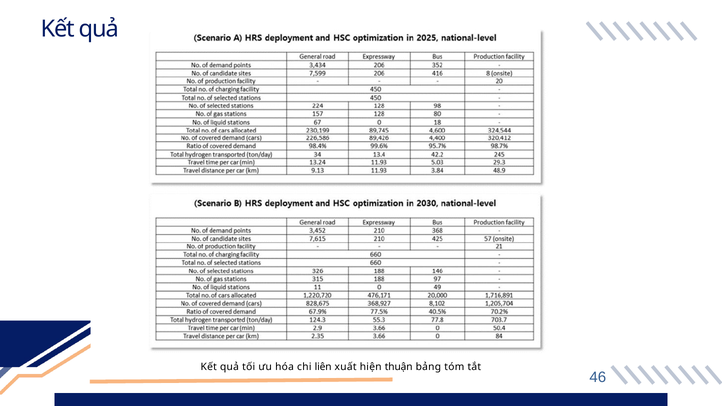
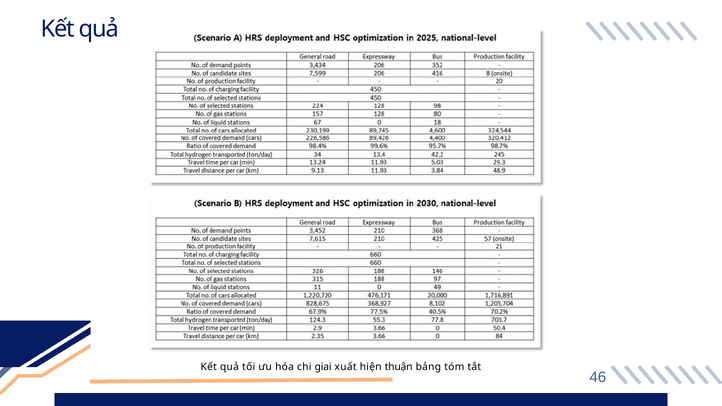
liên: liên -> giai (323, 367)
